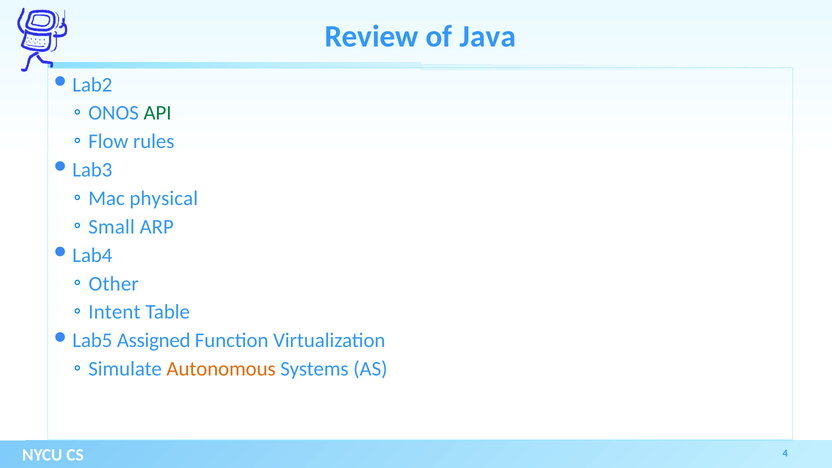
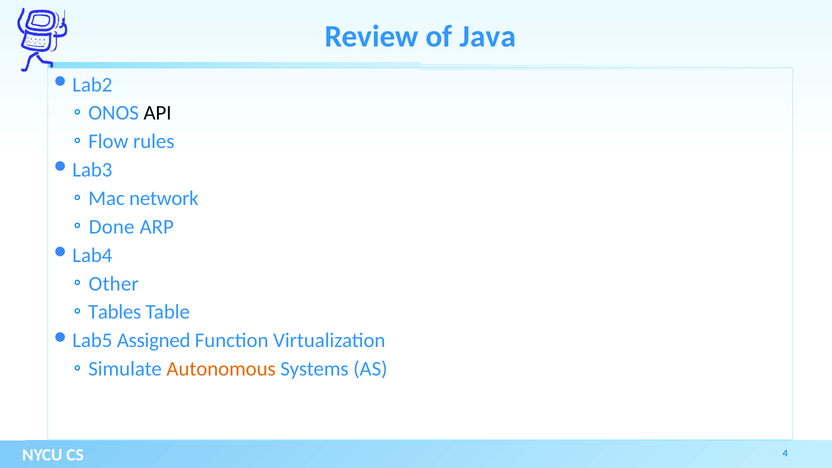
API colour: green -> black (158, 113)
physical: physical -> network (164, 198)
Small: Small -> Done (112, 227)
Intent: Intent -> Tables (115, 312)
